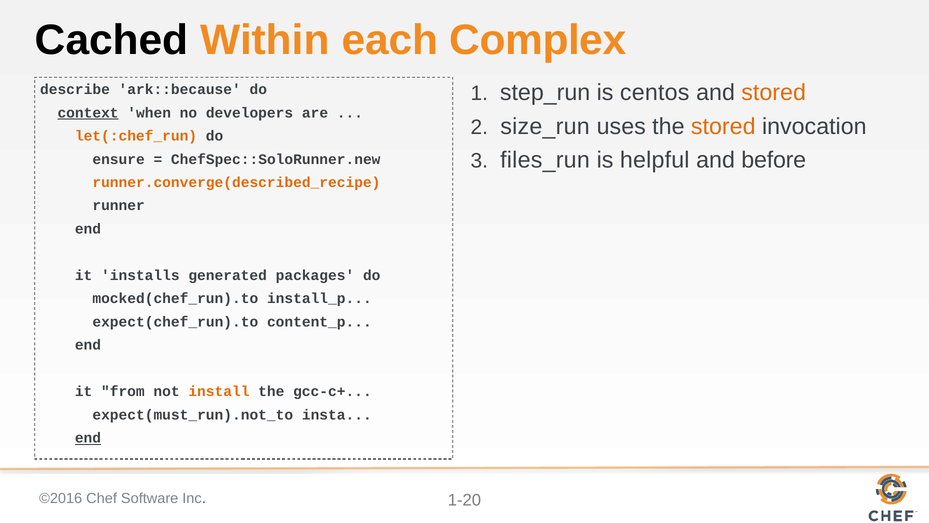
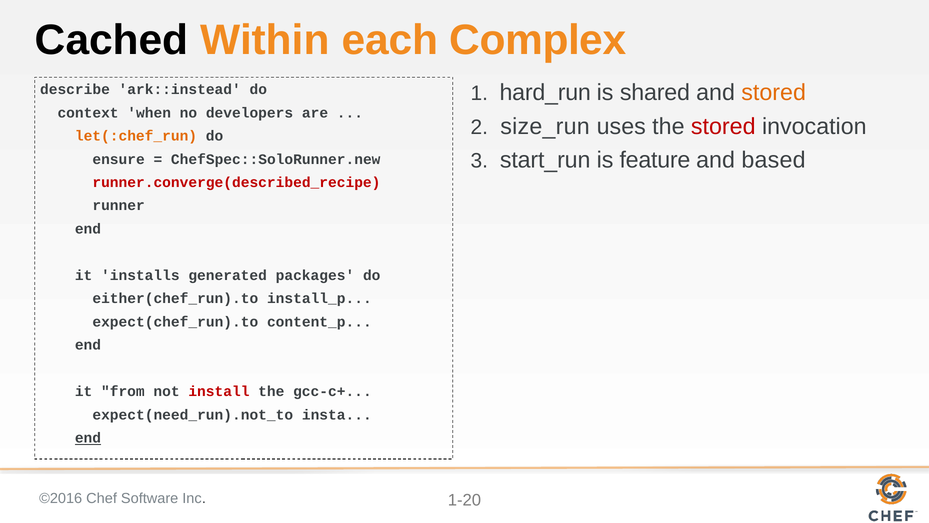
step_run: step_run -> hard_run (545, 93)
centos: centos -> shared (655, 93)
ark::because: ark::because -> ark::instead (180, 89)
context underline: present -> none (88, 113)
stored colour: orange -> red (723, 126)
files_run: files_run -> start_run (545, 160)
helpful: helpful -> feature (655, 160)
before: before -> based (774, 160)
runner.converge(described_recipe colour: orange -> red (236, 182)
mocked(chef_run).to: mocked(chef_run).to -> either(chef_run).to (175, 298)
install colour: orange -> red (219, 391)
expect(must_run).not_to: expect(must_run).not_to -> expect(need_run).not_to (193, 415)
